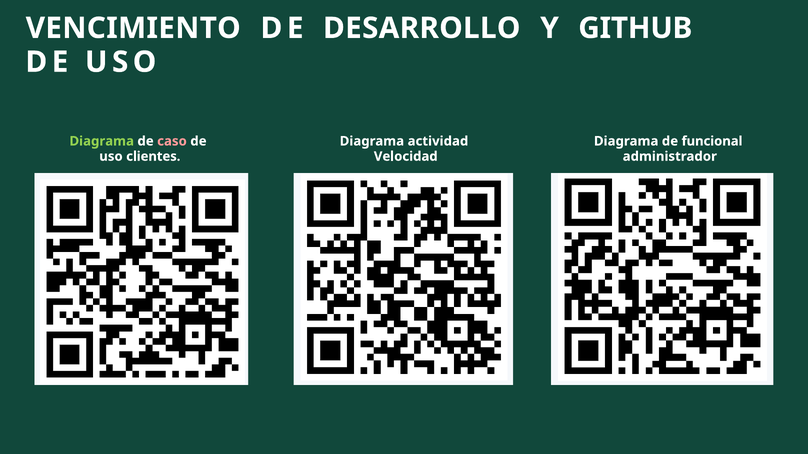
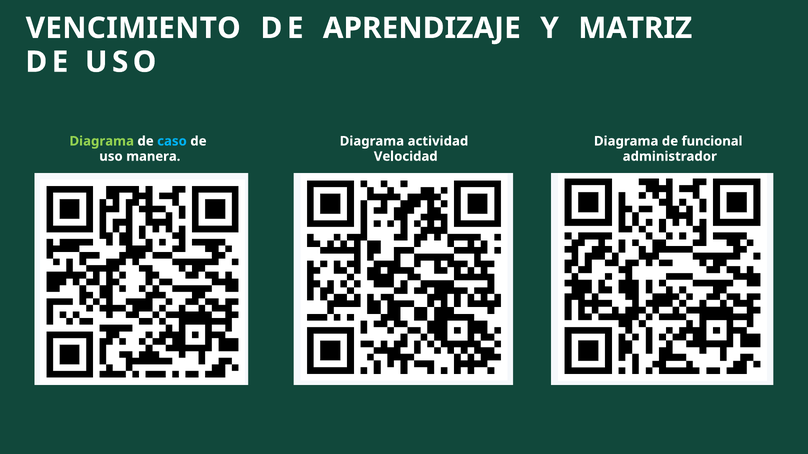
DESARROLLO: DESARROLLO -> APRENDIZAJE (422, 28)
GITHUB: GITHUB -> MATRIZ (635, 28)
caso colour: pink -> light blue (172, 141)
clientes: clientes -> manera (153, 157)
